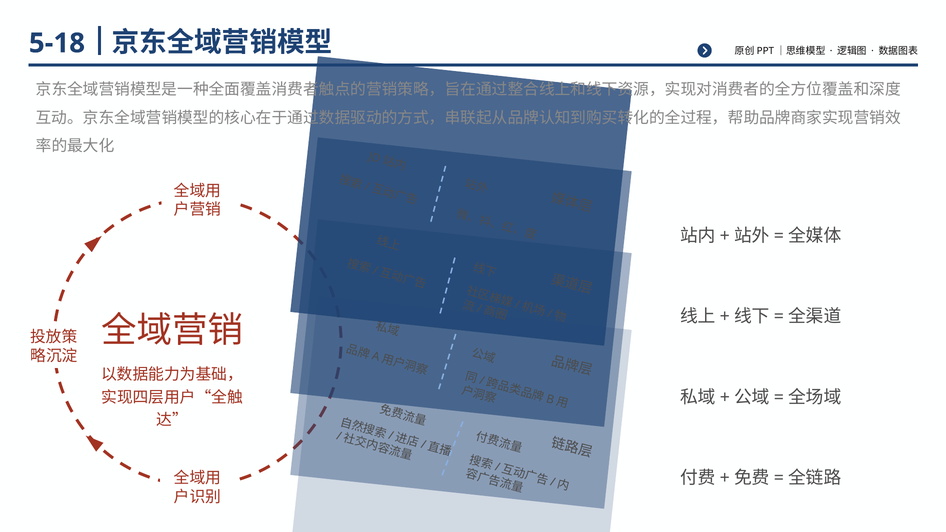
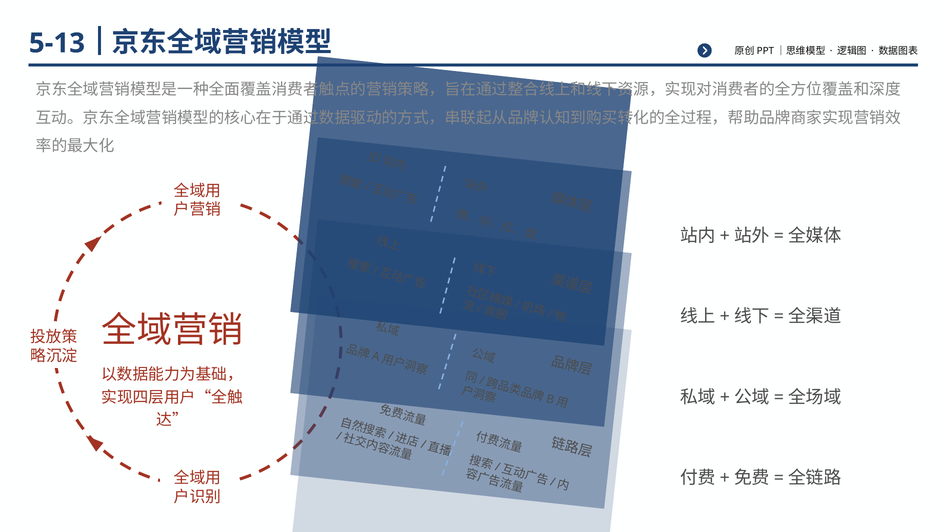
5-18: 5-18 -> 5-13 (57, 43)
